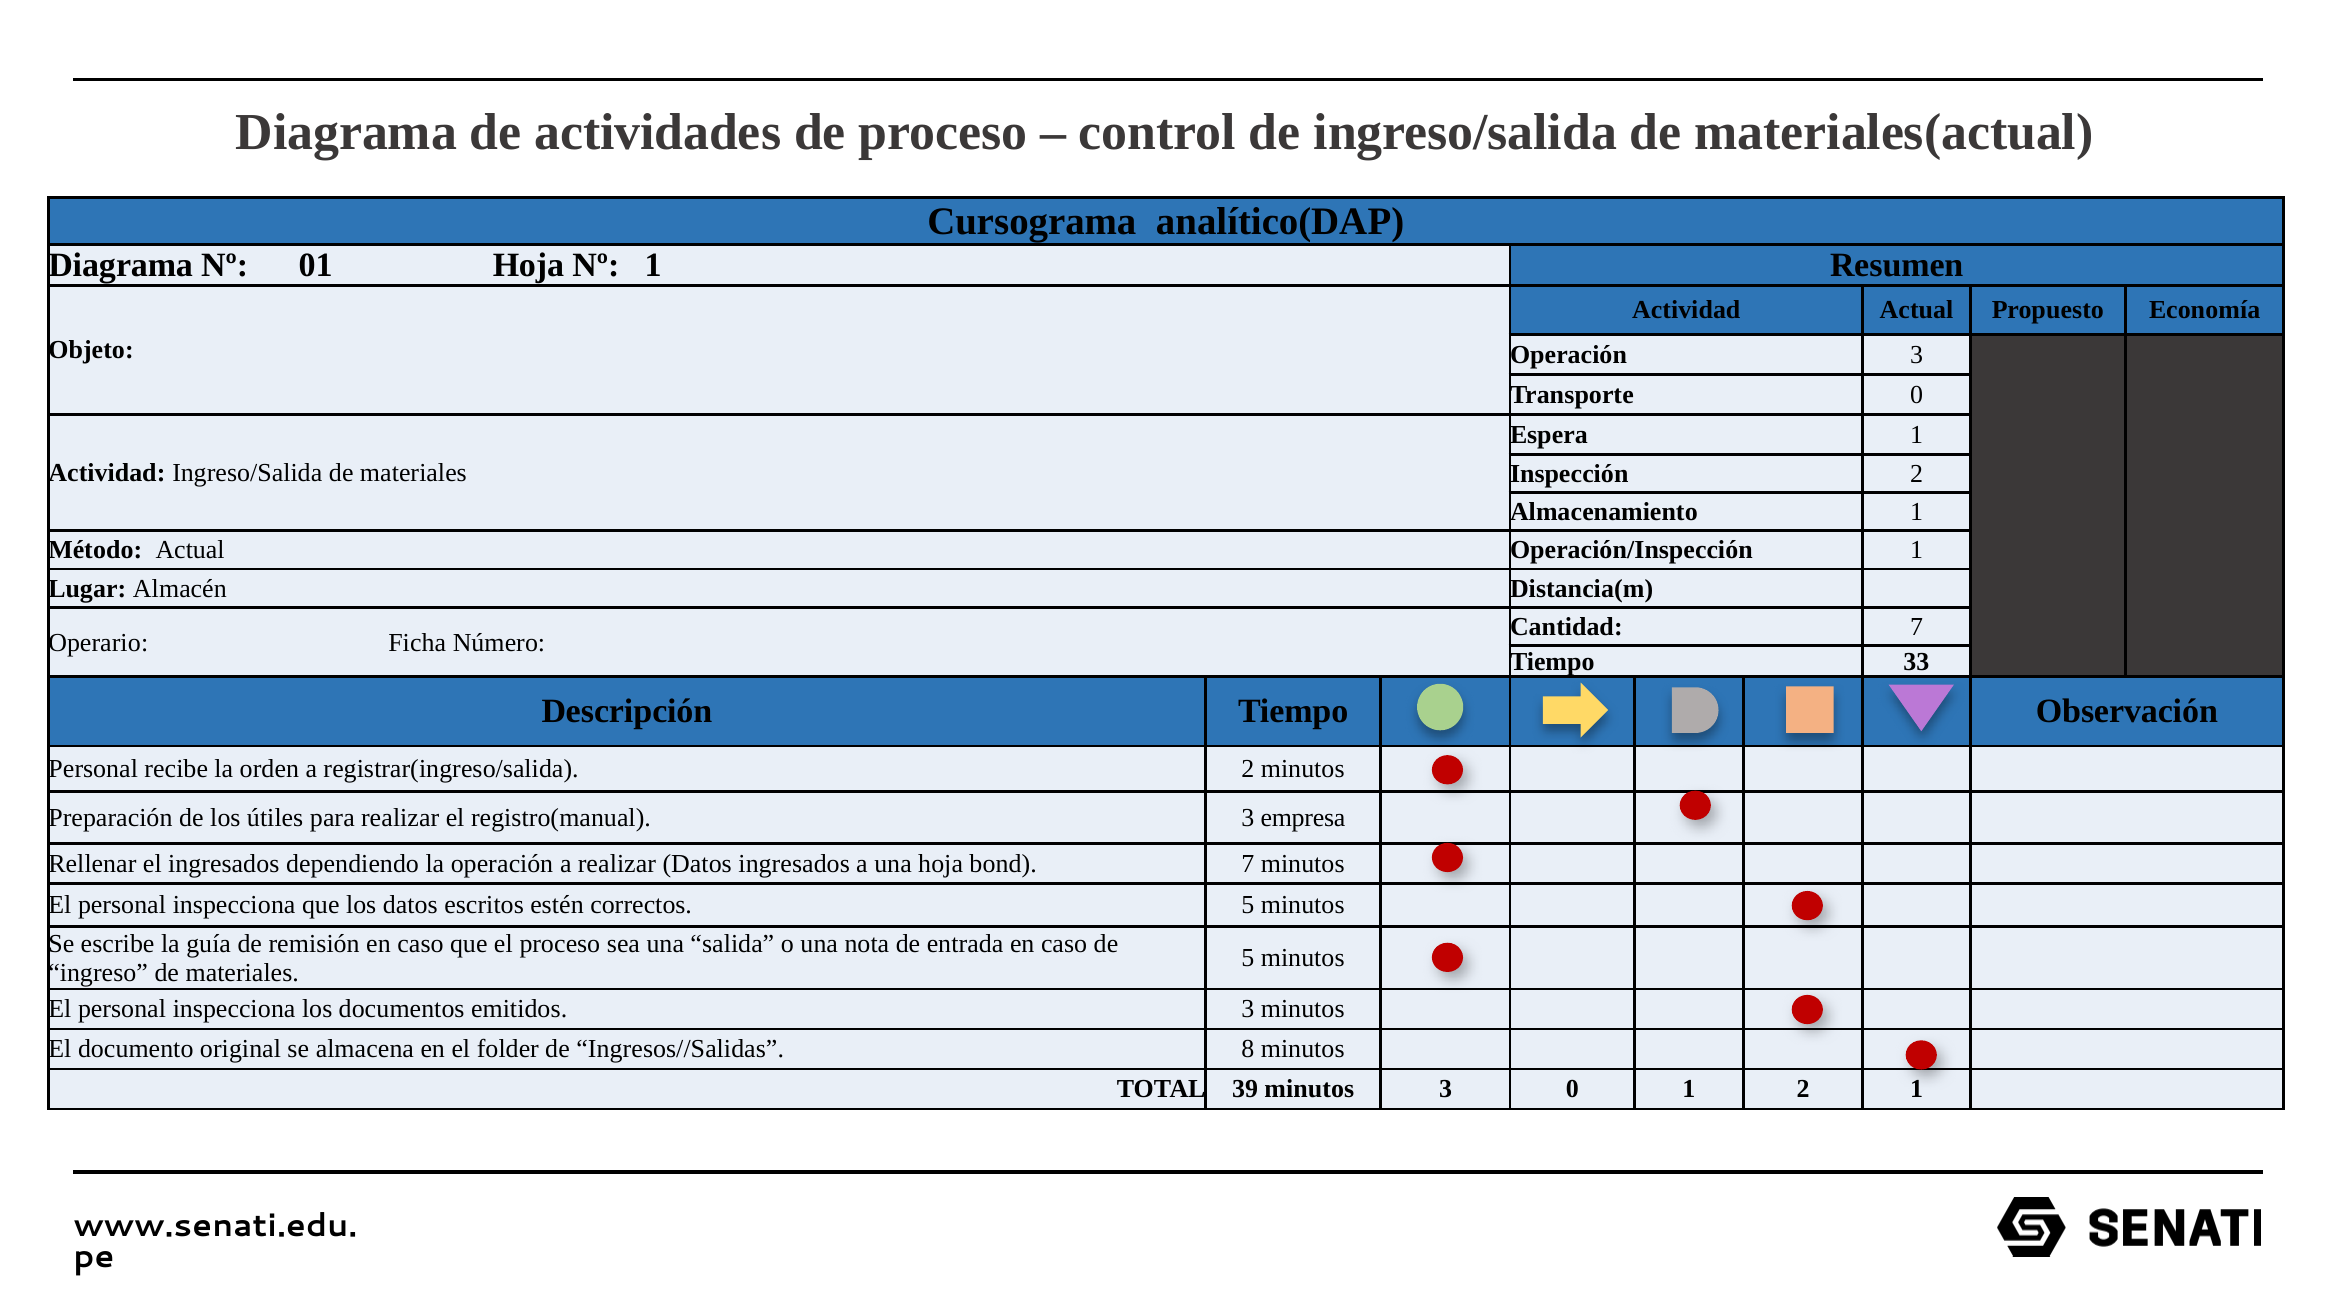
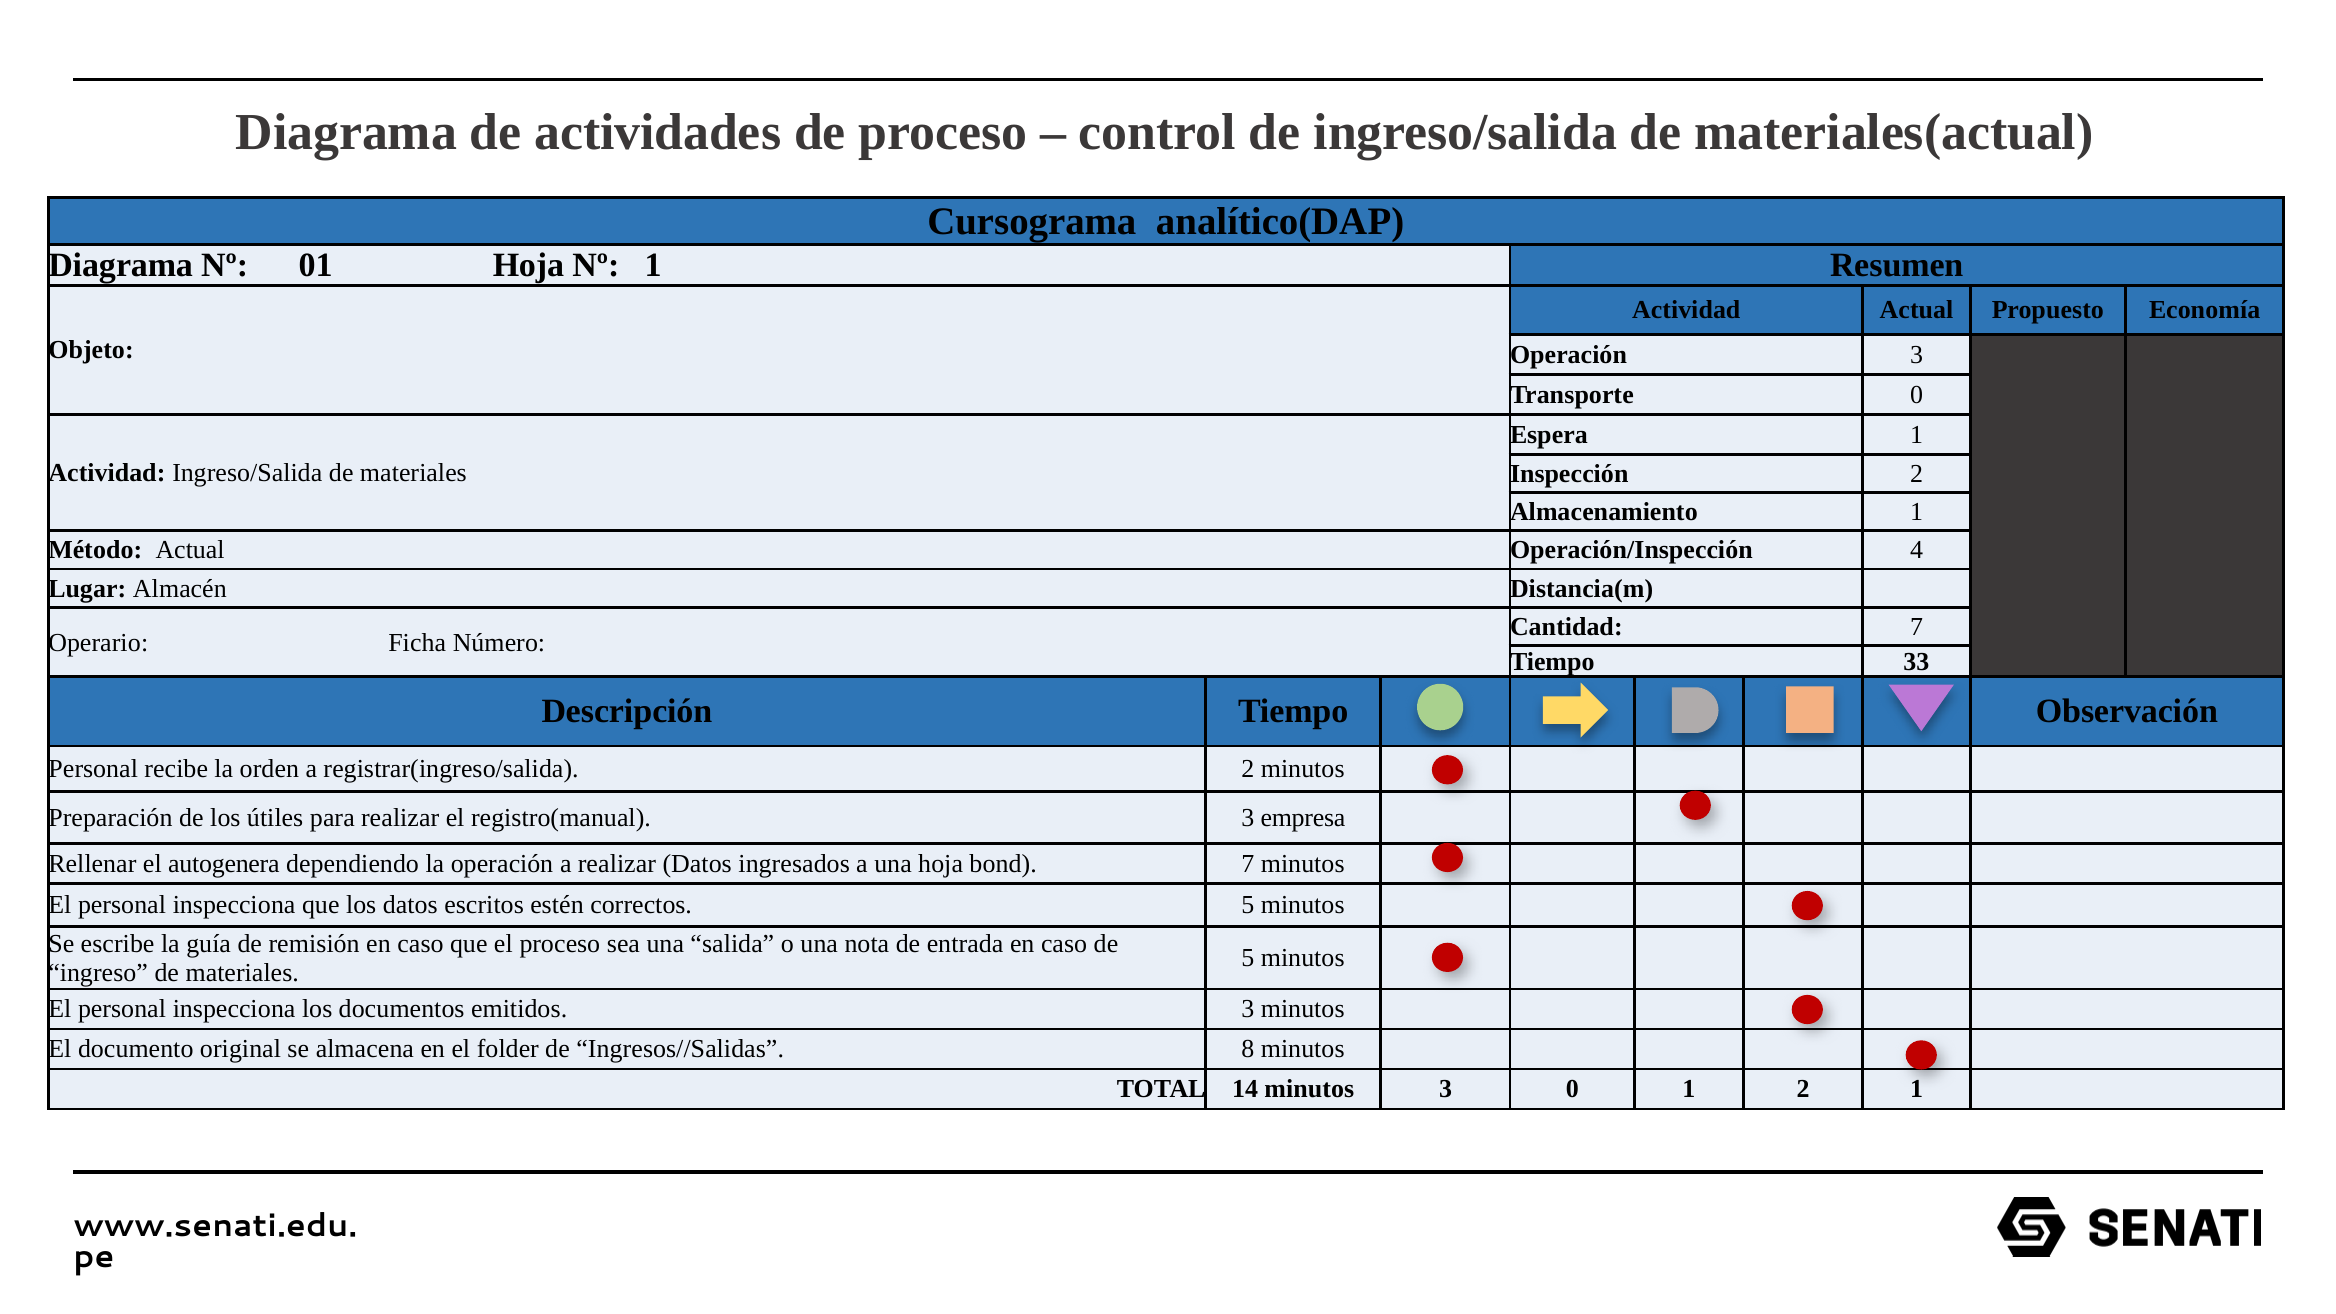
Operación/Inspección 1: 1 -> 4 (1917, 550)
el ingresados: ingresados -> autogenera (224, 864)
39: 39 -> 14 (1245, 1089)
